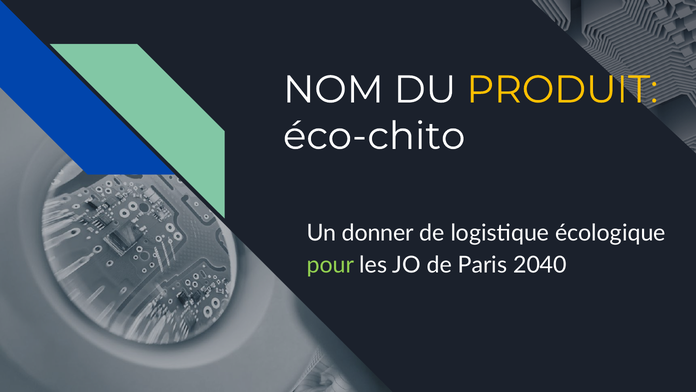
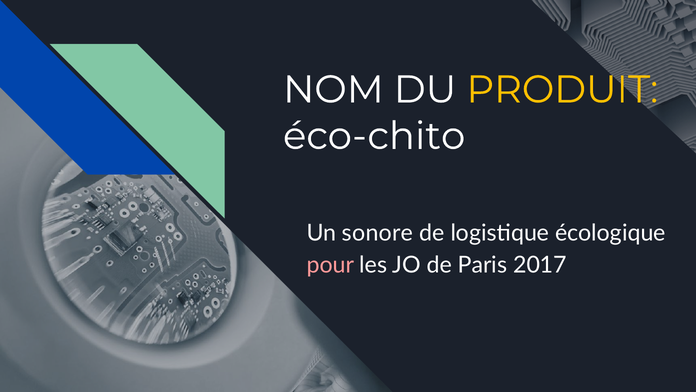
donner: donner -> sonore (378, 233)
pour colour: light green -> pink (330, 265)
2040: 2040 -> 2017 (540, 265)
